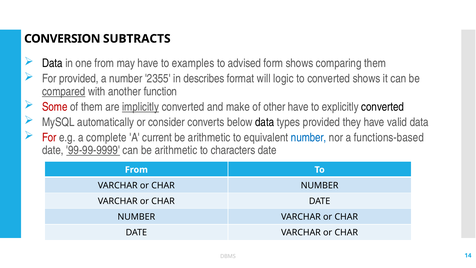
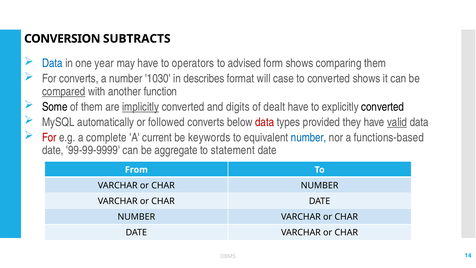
Data colour: black -> blue (52, 63)
one from: from -> year (104, 63)
examples: examples -> operators (193, 63)
For provided: provided -> converts (79, 79)
2355: 2355 -> 1030 (158, 79)
logic: logic -> case (284, 79)
Some colour: red -> black (55, 107)
make: make -> digits (238, 107)
other: other -> dealt (274, 107)
consider: consider -> followed (166, 122)
data colour: black -> red (265, 122)
valid underline: none -> present (397, 122)
arithmetic: arithmetic -> keywords (209, 137)
99-99-9999 underline: present -> none (93, 150)
can be arithmetic: arithmetic -> aggregate (176, 150)
characters: characters -> statement (233, 150)
